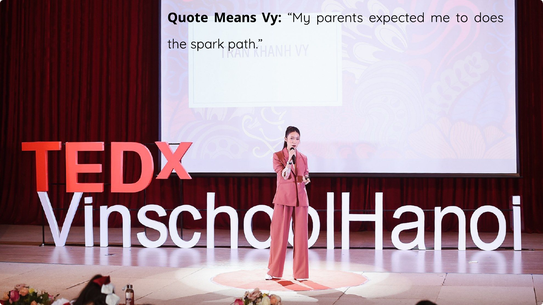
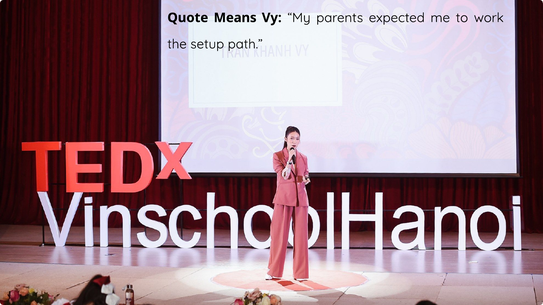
does: does -> work (489, 18)
spark: spark -> setup (207, 44)
